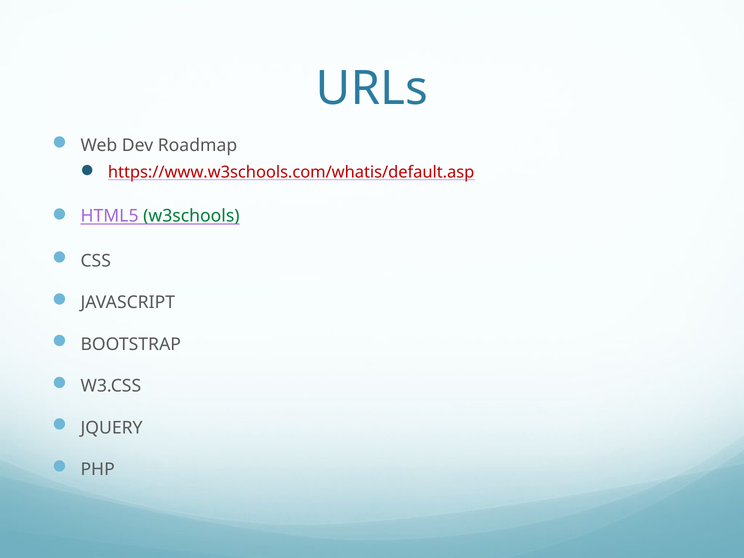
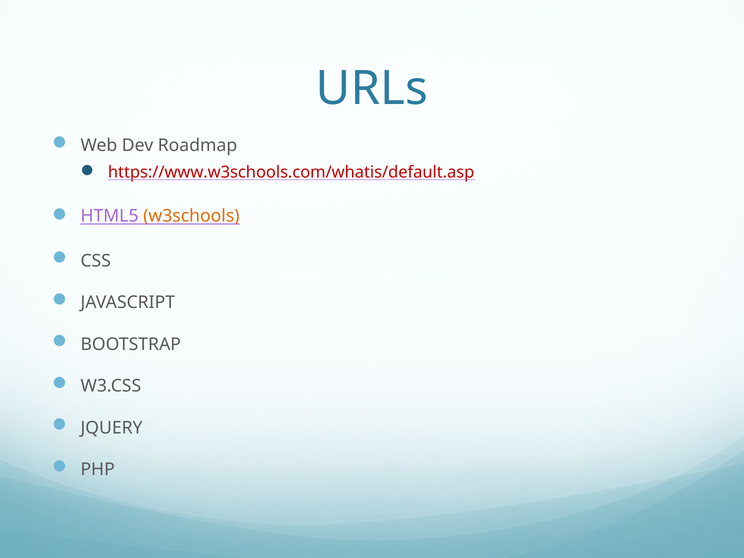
w3schools colour: green -> orange (191, 216)
